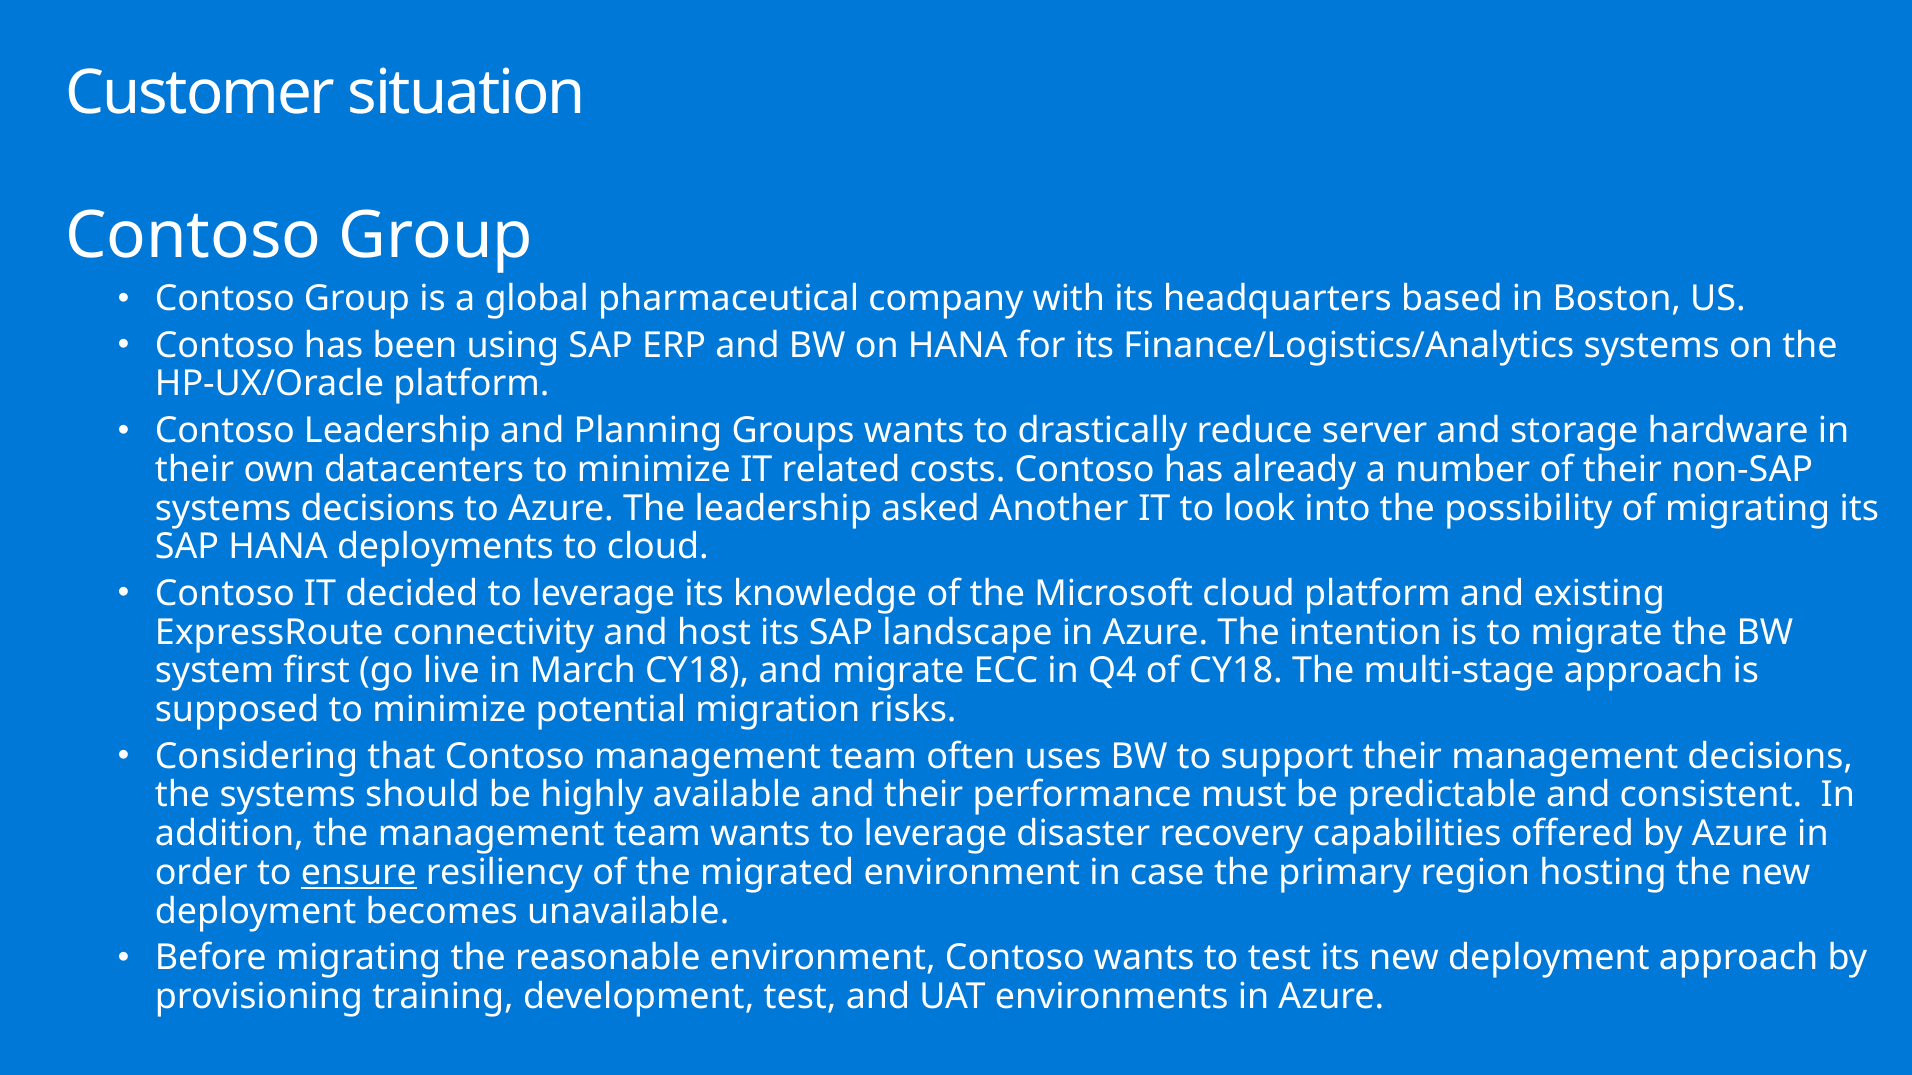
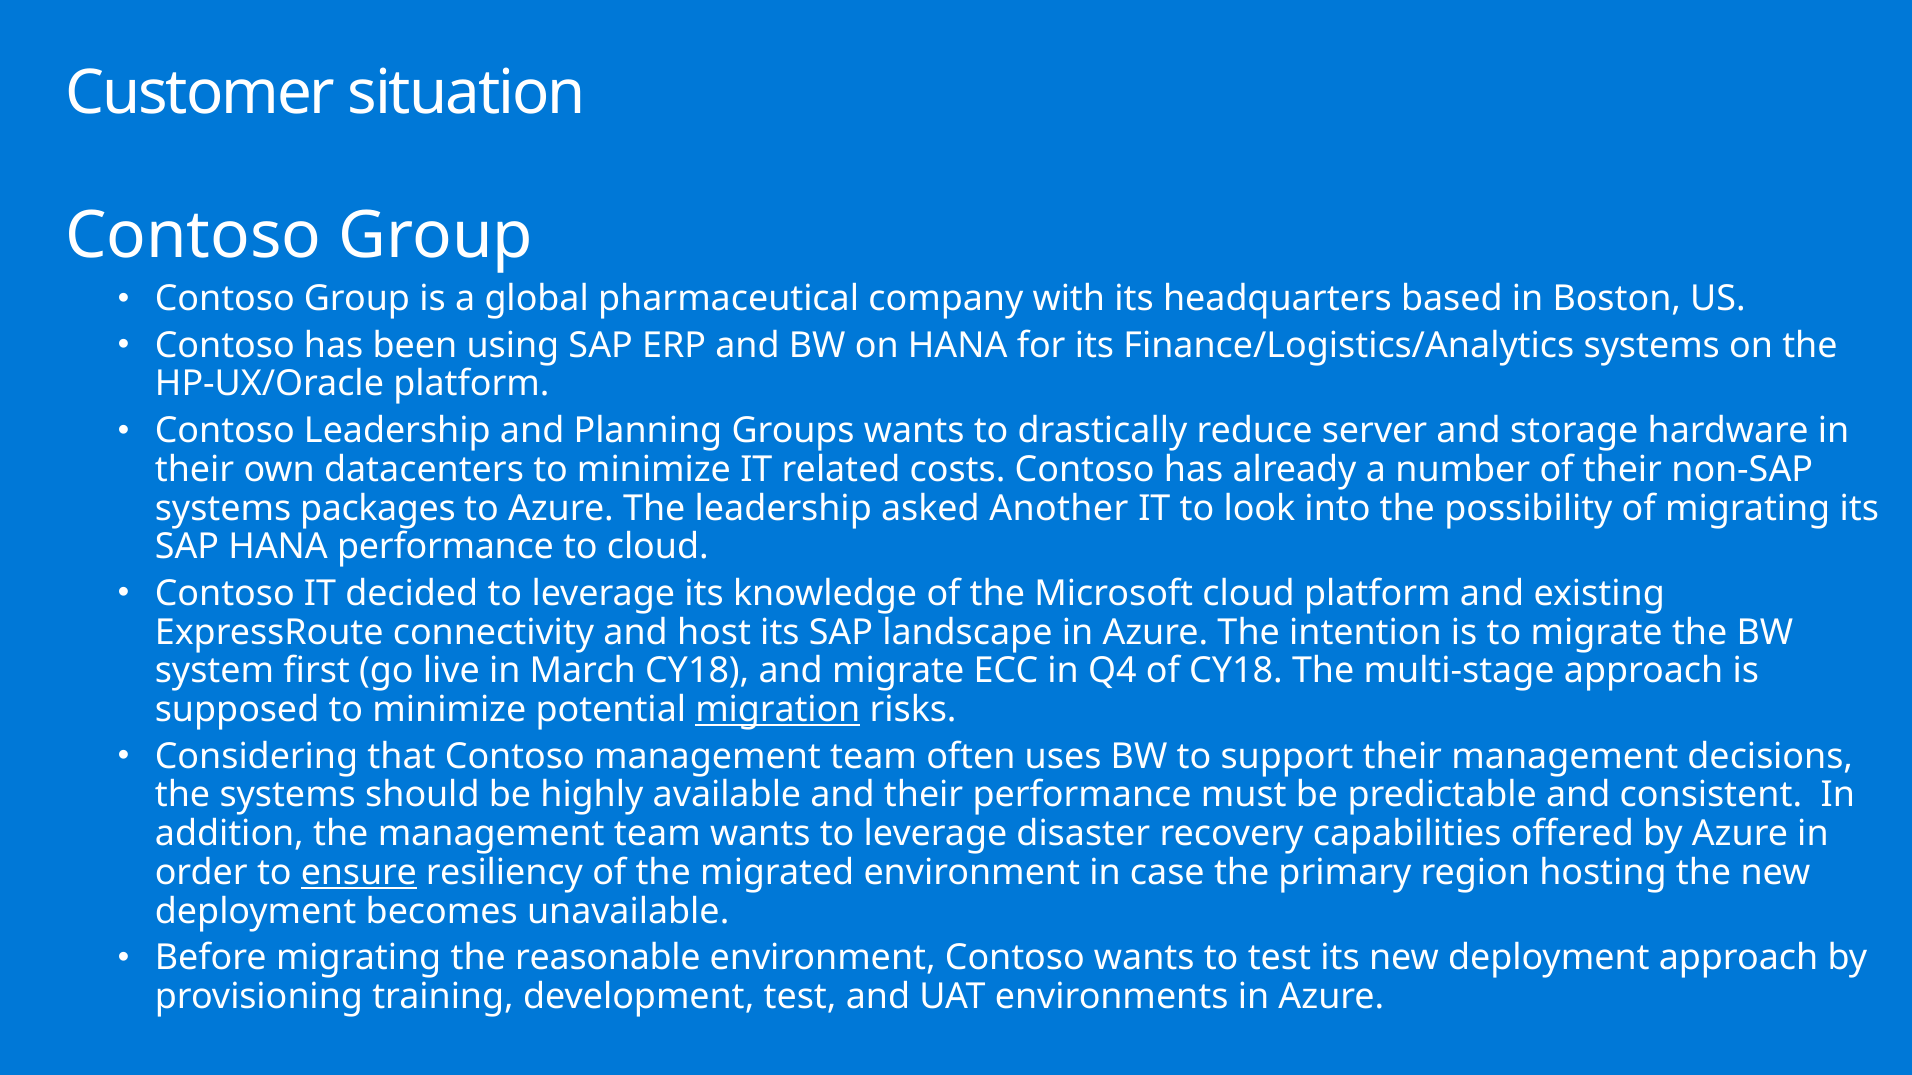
systems decisions: decisions -> packages (378, 508)
HANA deployments: deployments -> performance (445, 547)
migration underline: none -> present (778, 710)
